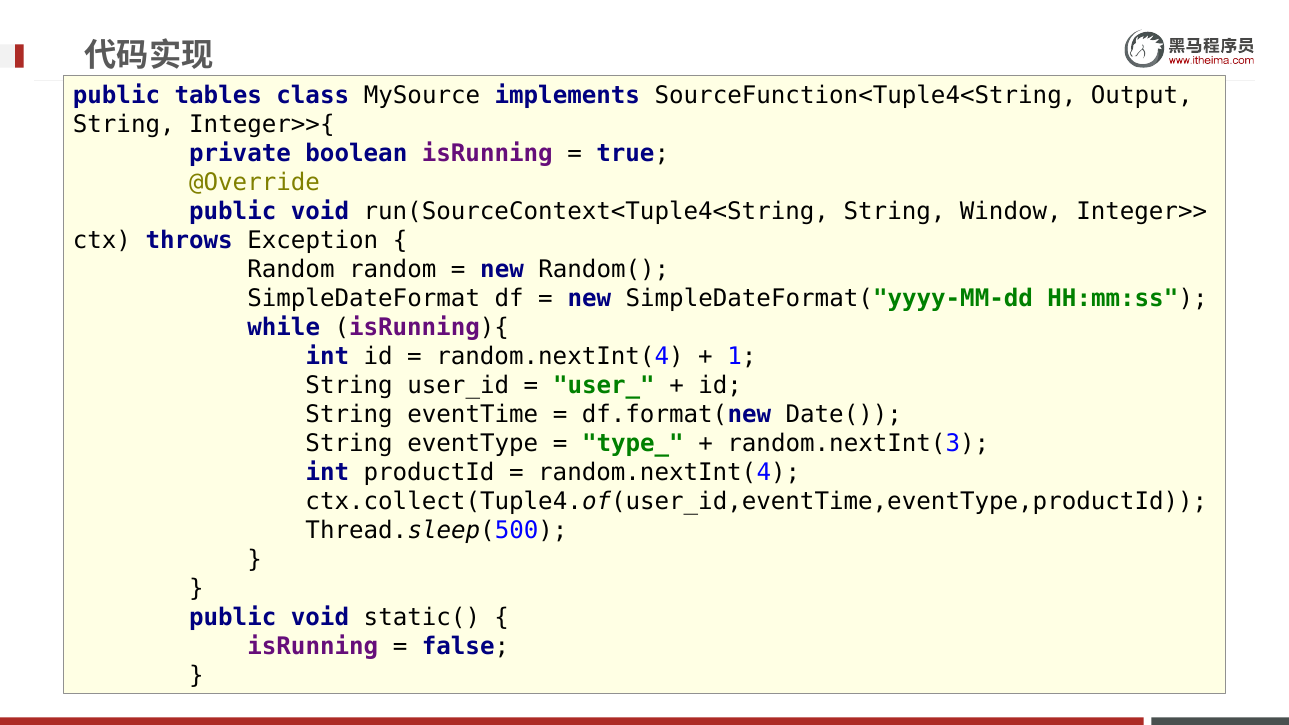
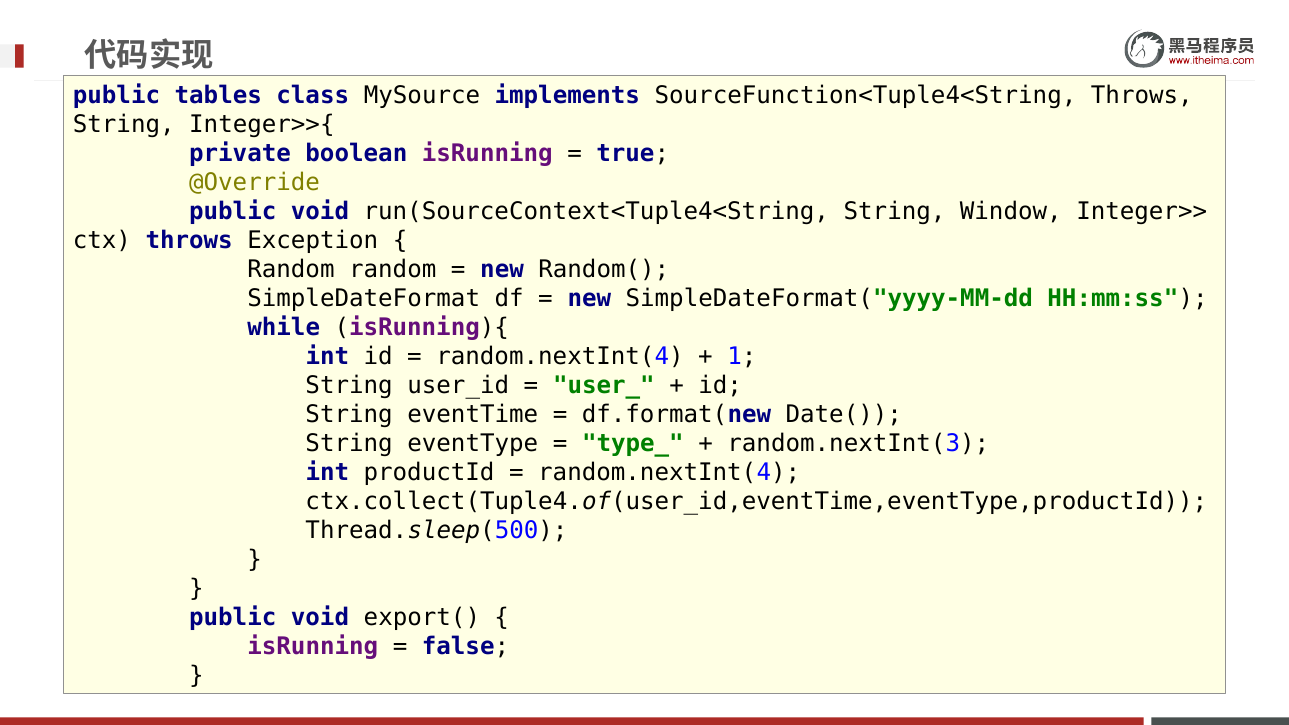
SourceFunction<Tuple4<String Output: Output -> Throws (1142, 96)
static(: static( -> export( (422, 618)
